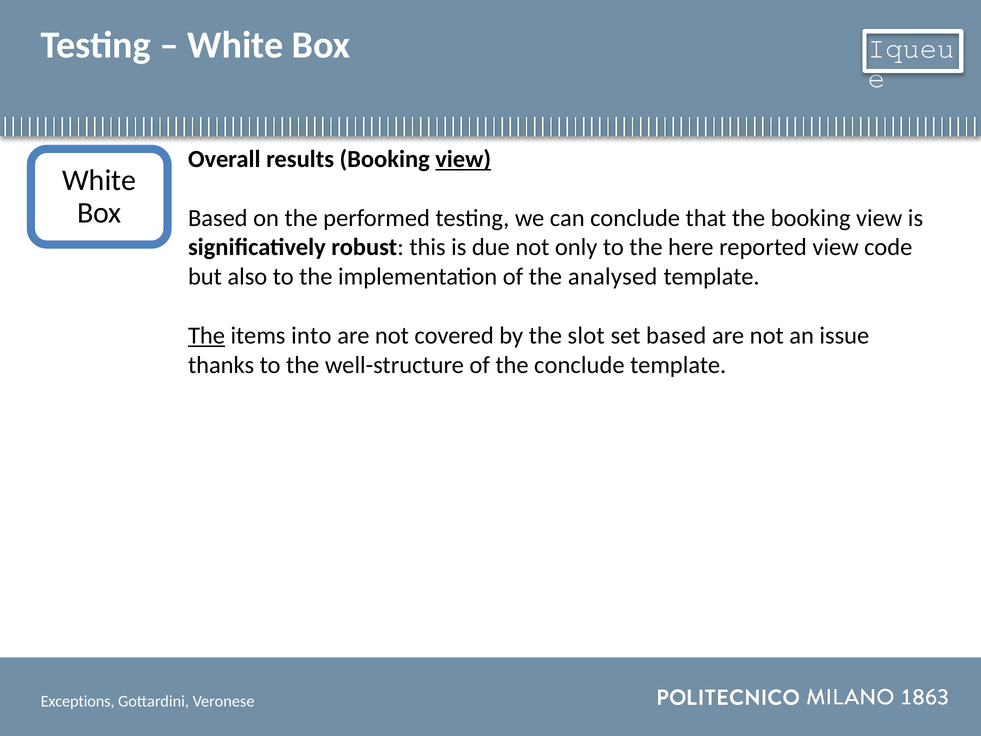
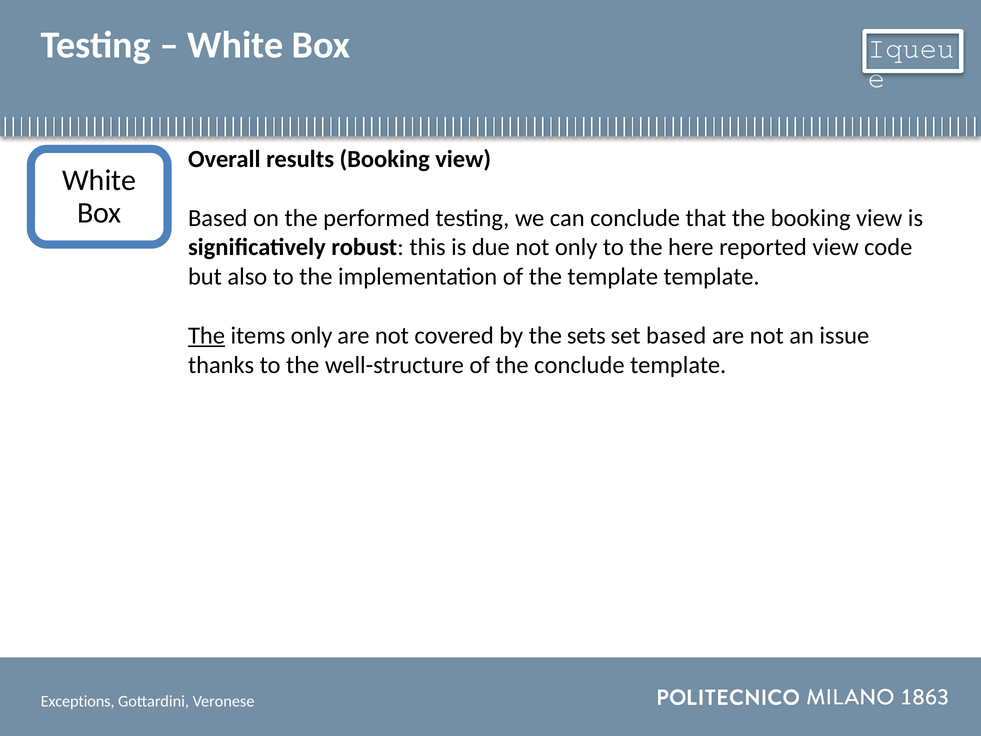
view underline: present -> none (463, 159)
the analysed: analysed -> template (613, 277)
items into: into -> only (312, 336)
slot: slot -> sets (586, 336)
